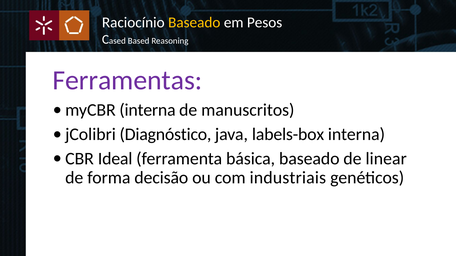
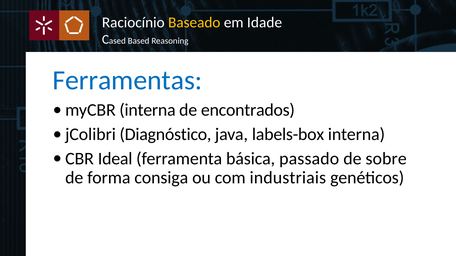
Pesos: Pesos -> Idade (265, 22)
Ferramentas colour: purple -> blue (127, 81)
manuscritos: manuscritos -> encontrados (248, 110)
básica baseado: baseado -> passado (309, 159)
linear: linear -> sobre (386, 159)
decisão: decisão -> consiga (161, 178)
